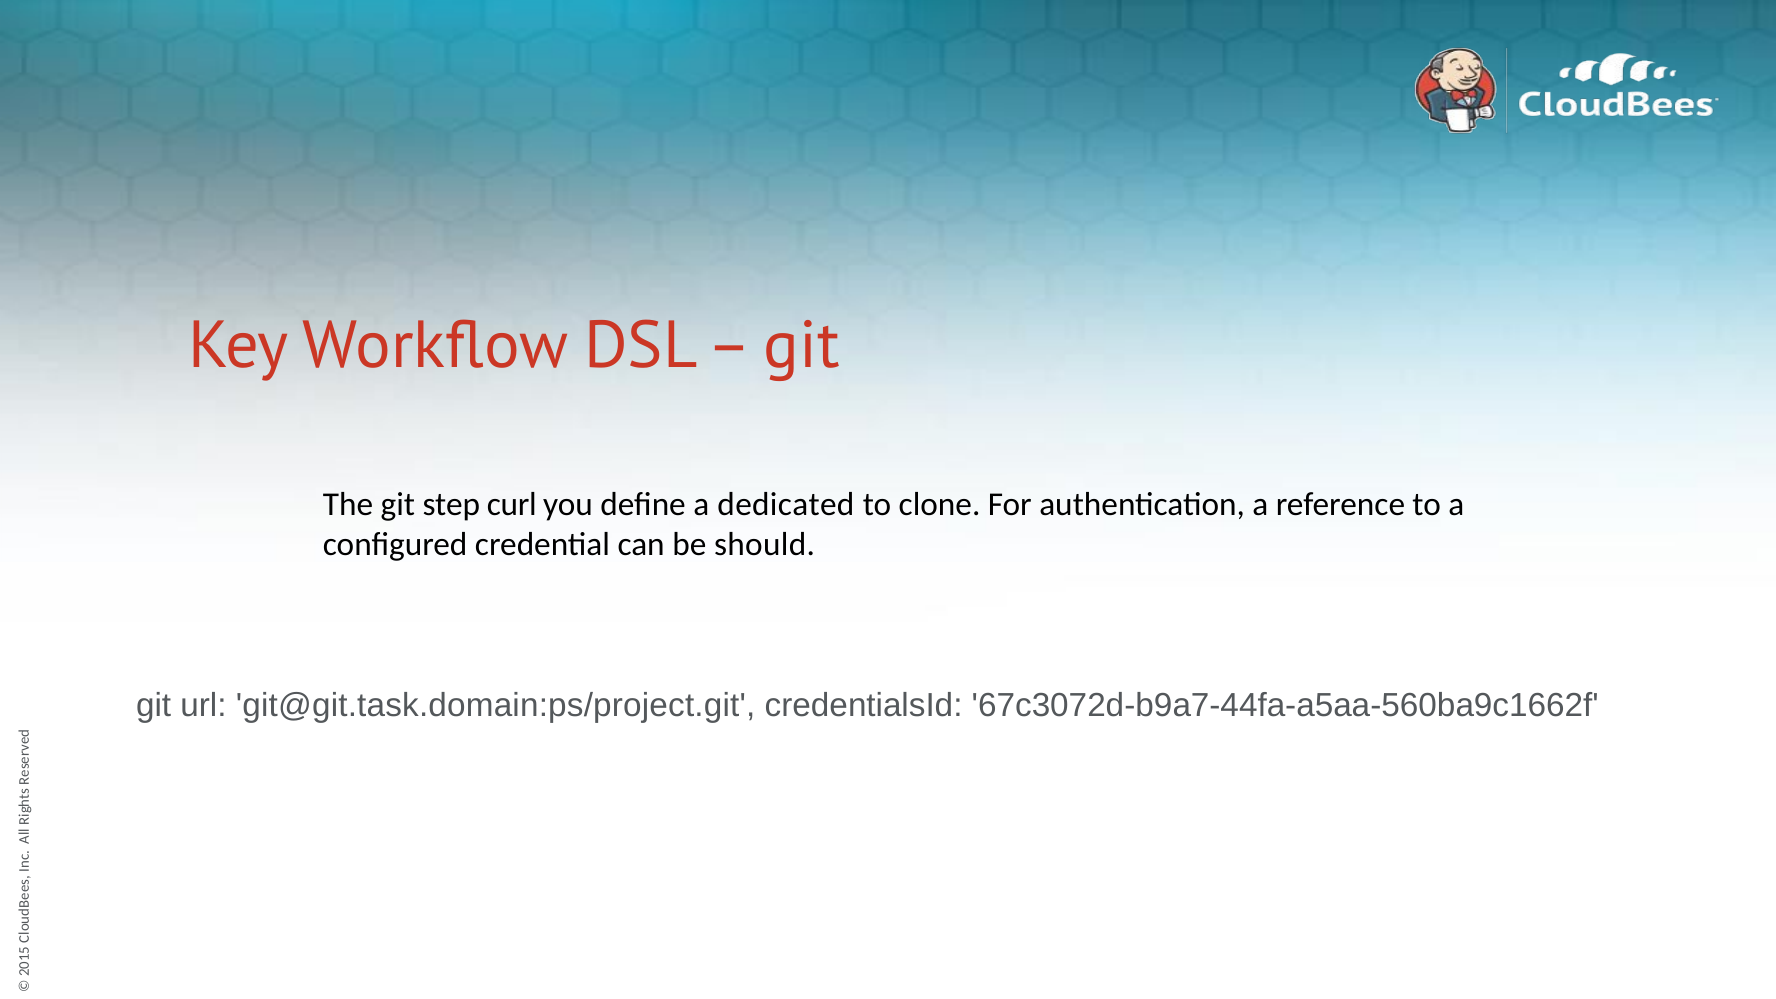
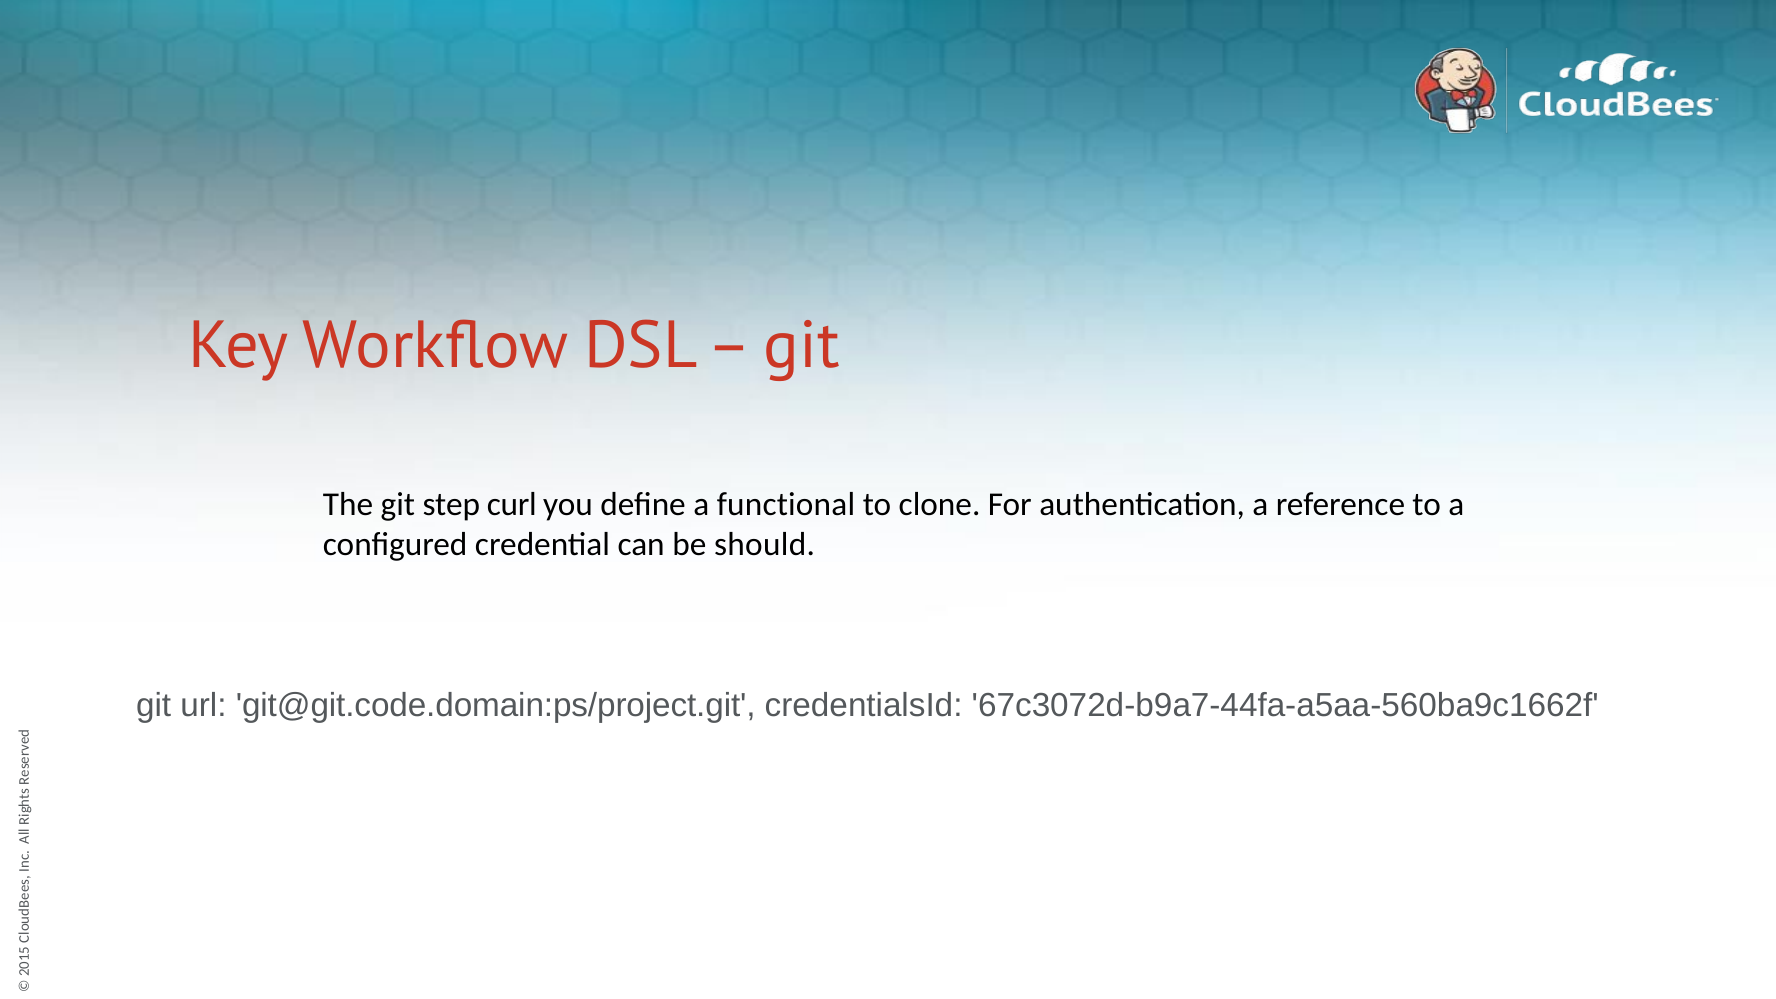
dedicated: dedicated -> functional (786, 505)
git@git.task.domain:ps/project.git: git@git.task.domain:ps/project.git -> git@git.code.domain:ps/project.git (496, 706)
